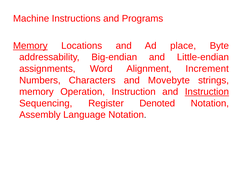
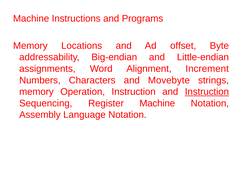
Memory underline: present -> none (30, 46)
place: place -> offset (183, 46)
Register Denoted: Denoted -> Machine (157, 103)
